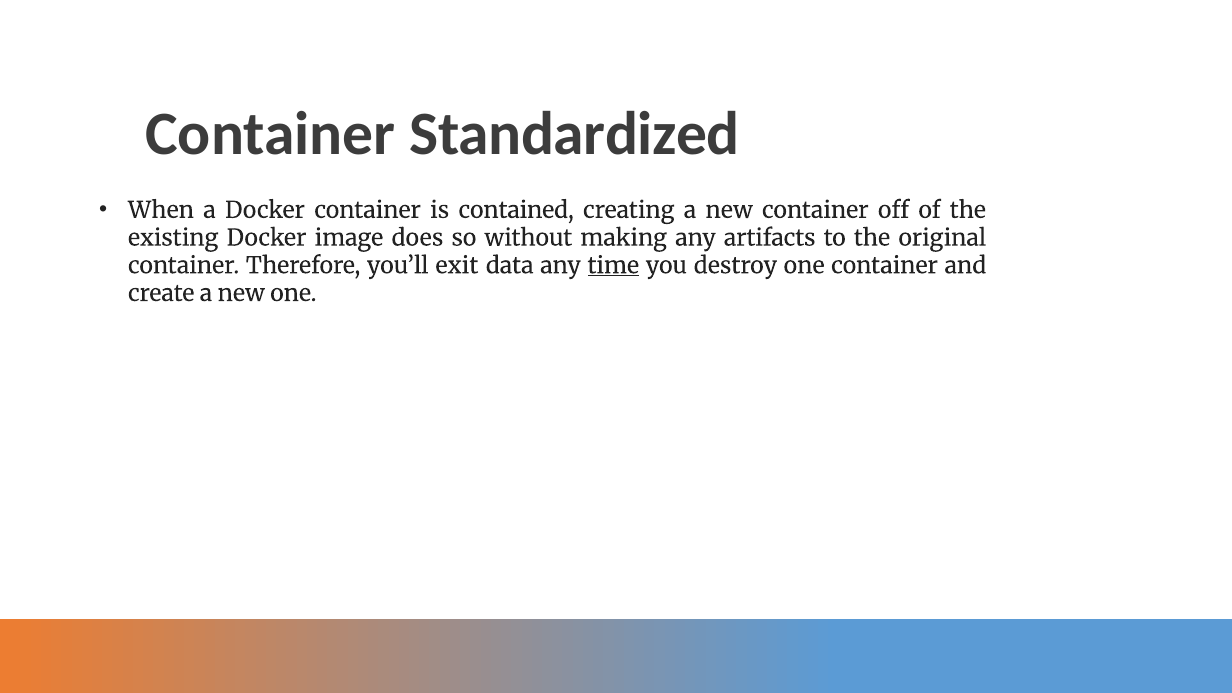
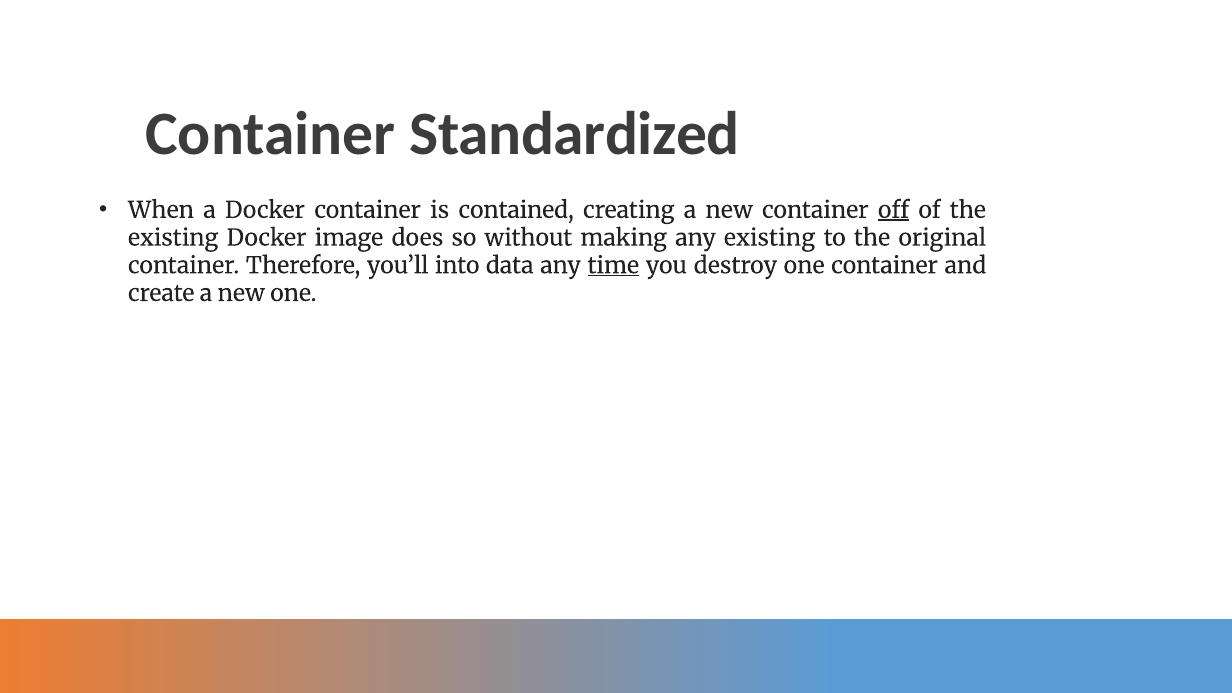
off underline: none -> present (893, 210)
any artifacts: artifacts -> existing (770, 238)
exit: exit -> into (457, 266)
